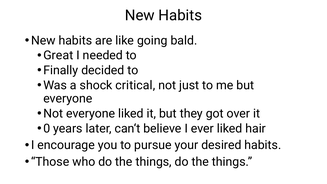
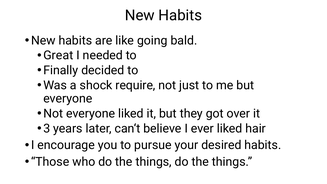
critical: critical -> require (135, 85)
0: 0 -> 3 (47, 128)
